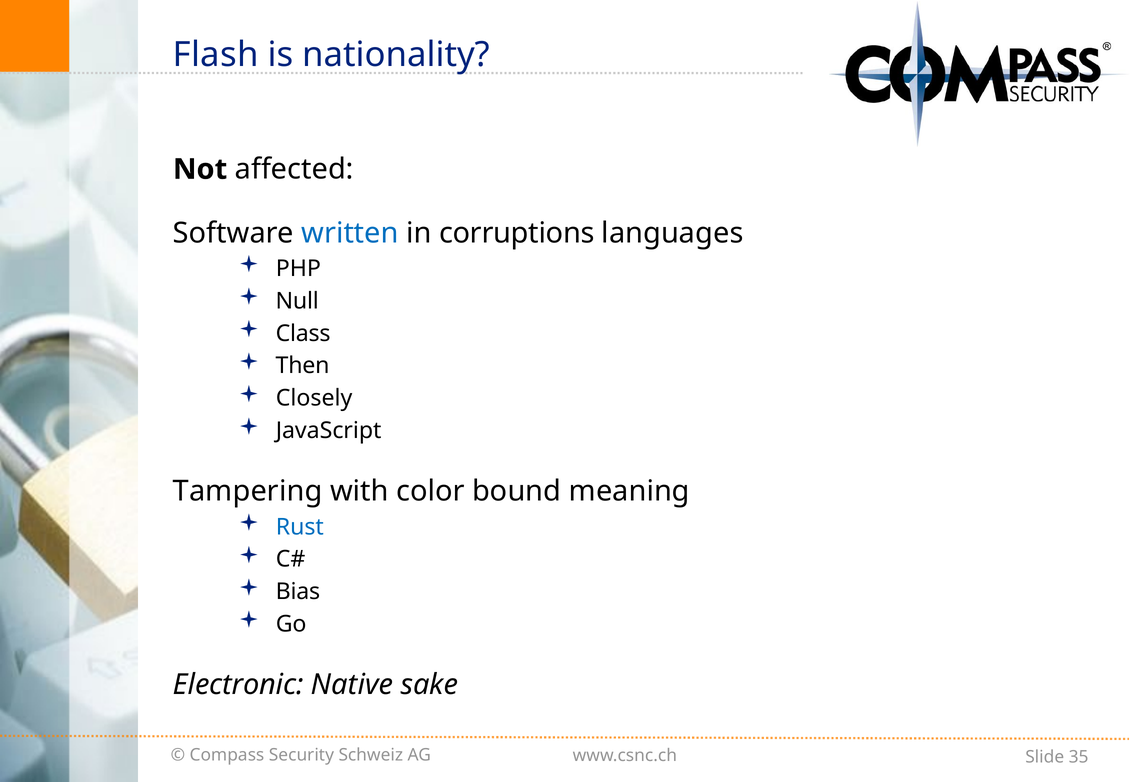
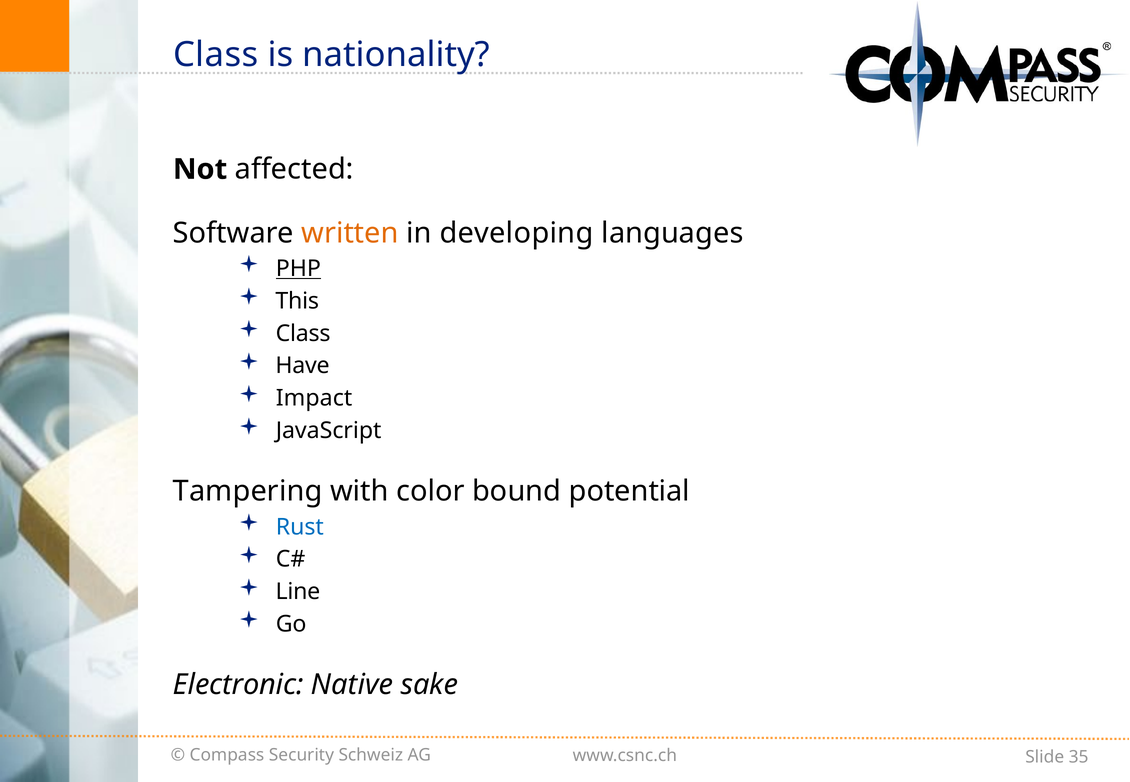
Flash: Flash -> Class (216, 55)
written colour: blue -> orange (350, 233)
corruptions: corruptions -> developing (517, 233)
PHP underline: none -> present (298, 269)
Null: Null -> This (297, 301)
Then: Then -> Have (303, 366)
Closely: Closely -> Impact (314, 398)
meaning: meaning -> potential (629, 492)
Bias: Bias -> Line (298, 592)
